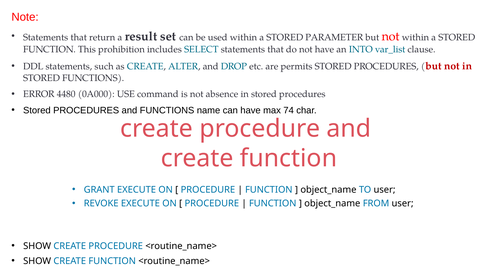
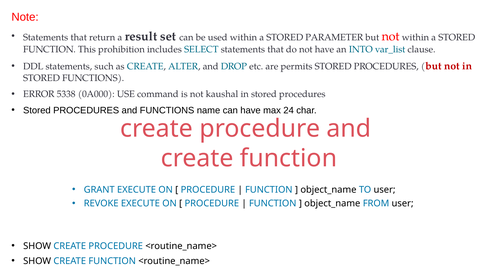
4480: 4480 -> 5338 (66, 94)
absence: absence -> kaushal (222, 94)
74: 74 -> 24 (289, 110)
